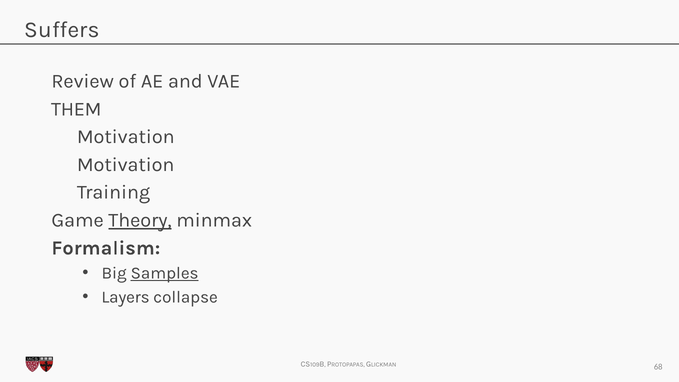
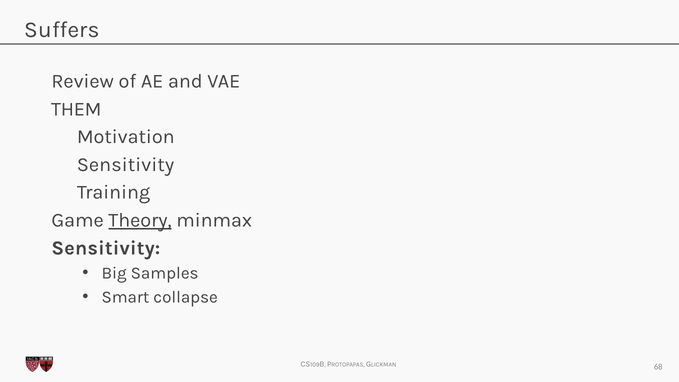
Motivation: Motivation -> Sensitivity (126, 165)
Formalism: Formalism -> Sensitivity (106, 248)
Samples underline: present -> none (165, 273)
Layers: Layers -> Smart (125, 297)
